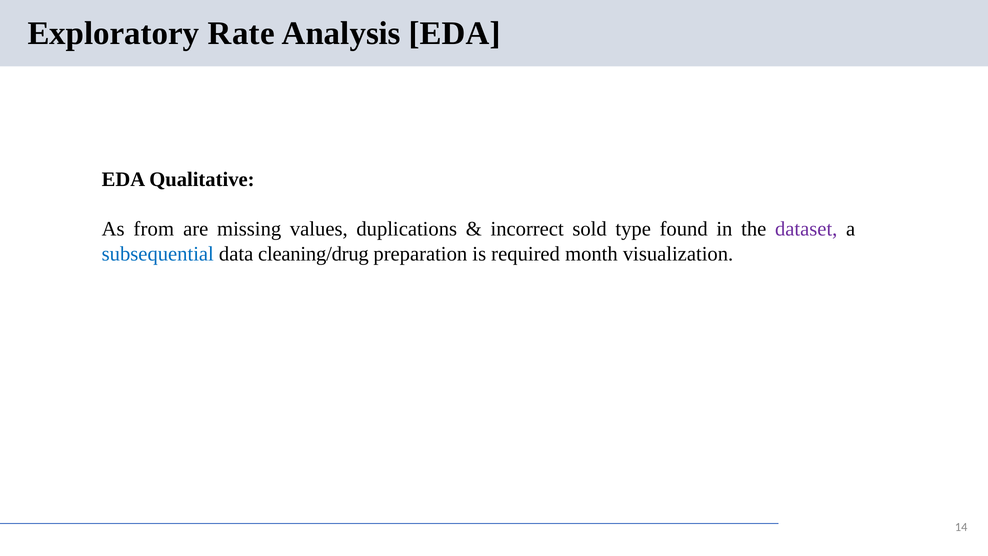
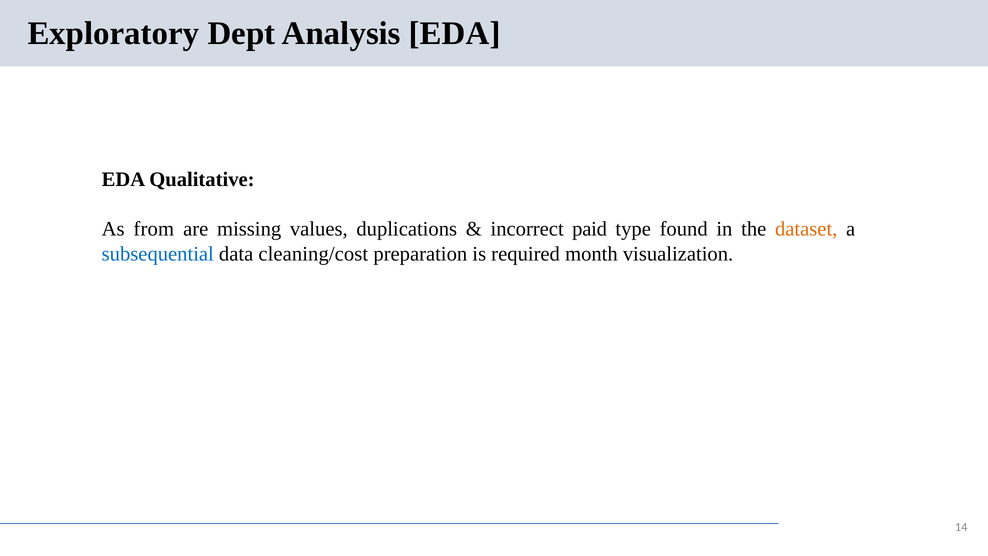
Rate: Rate -> Dept (242, 33)
sold: sold -> paid (590, 229)
dataset colour: purple -> orange (806, 229)
cleaning/drug: cleaning/drug -> cleaning/cost (313, 254)
